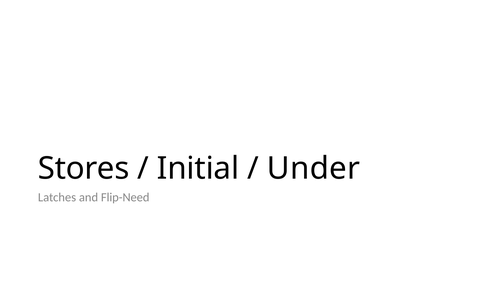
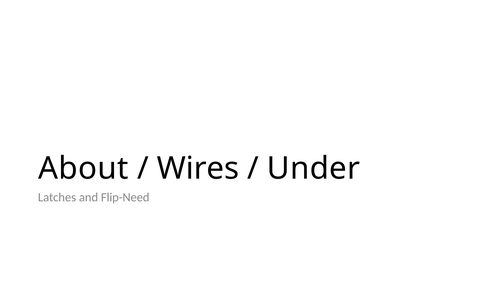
Stores: Stores -> About (83, 168)
Initial: Initial -> Wires (198, 168)
